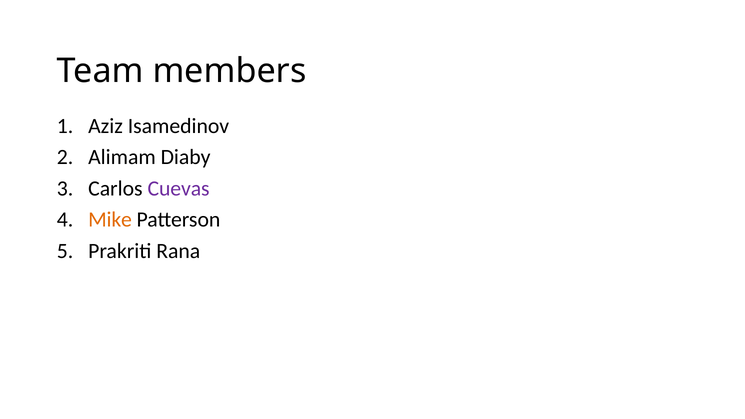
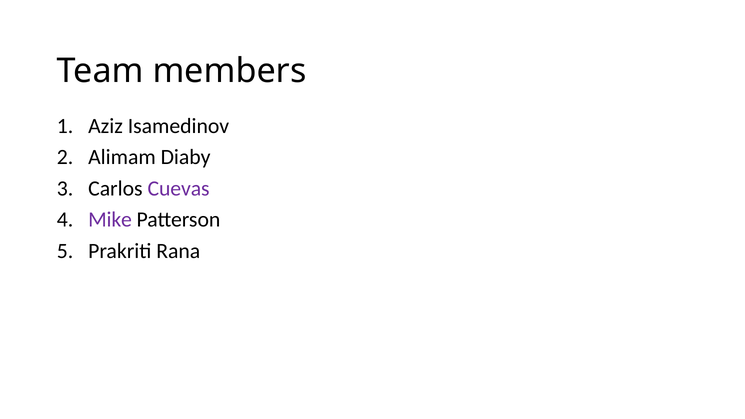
Mike colour: orange -> purple (110, 220)
